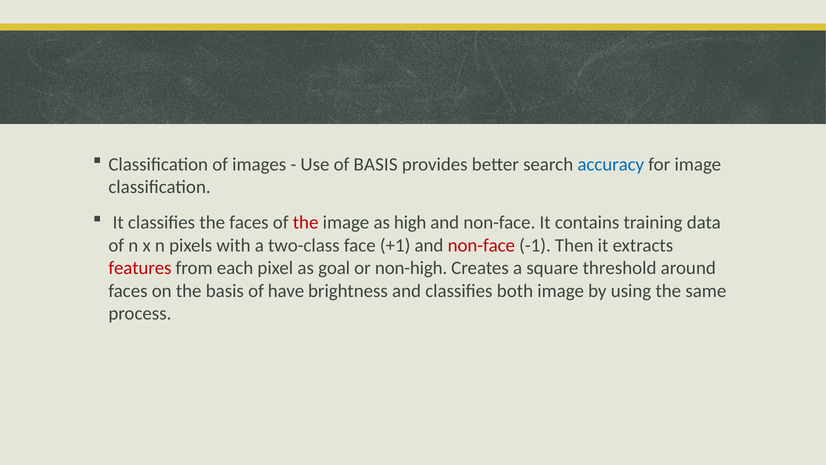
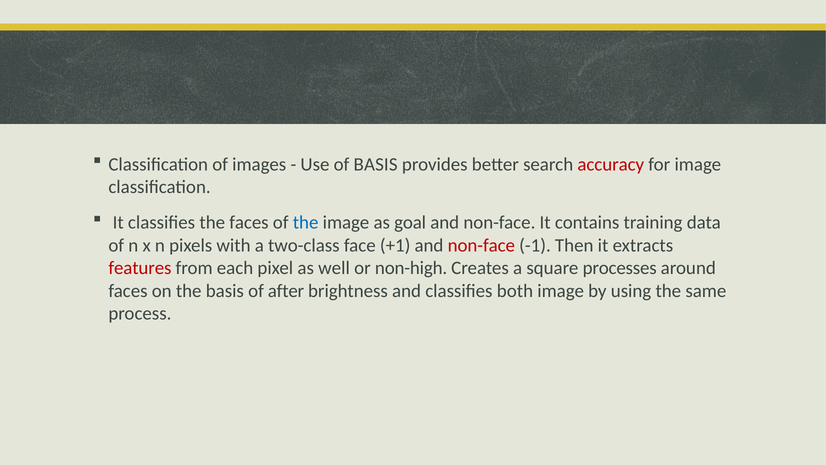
accuracy colour: blue -> red (611, 164)
the colour: red -> blue (306, 223)
high: high -> goal (410, 223)
goal: goal -> well (334, 268)
threshold: threshold -> processes (620, 268)
have: have -> after (286, 291)
